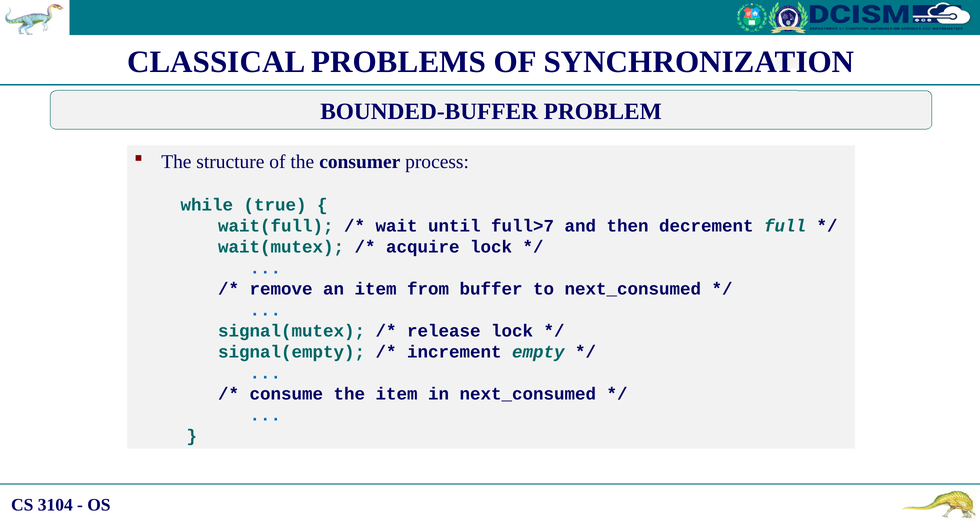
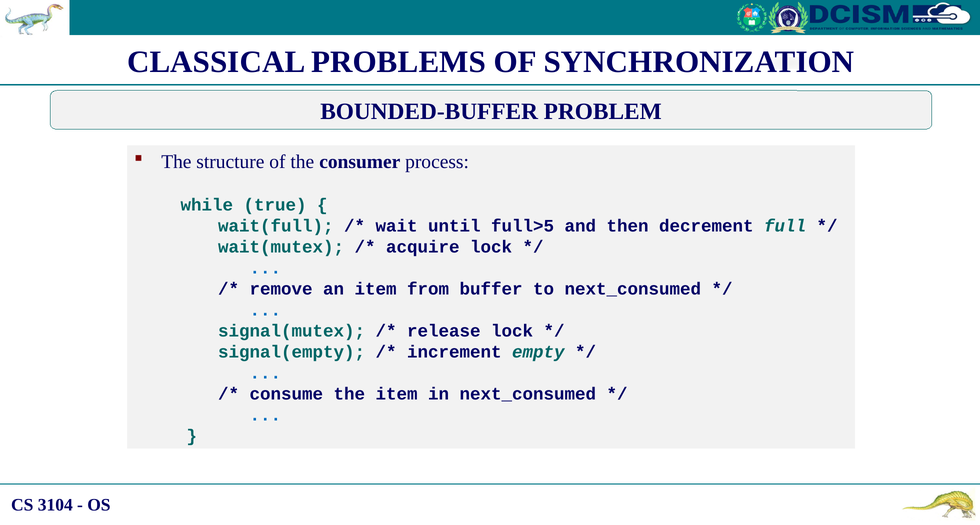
full>7: full>7 -> full>5 (523, 226)
